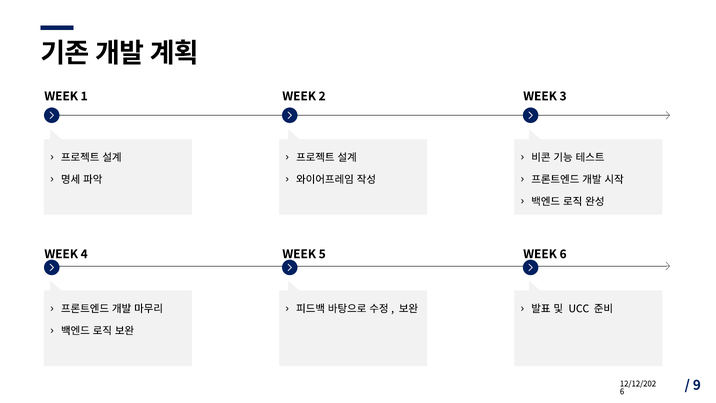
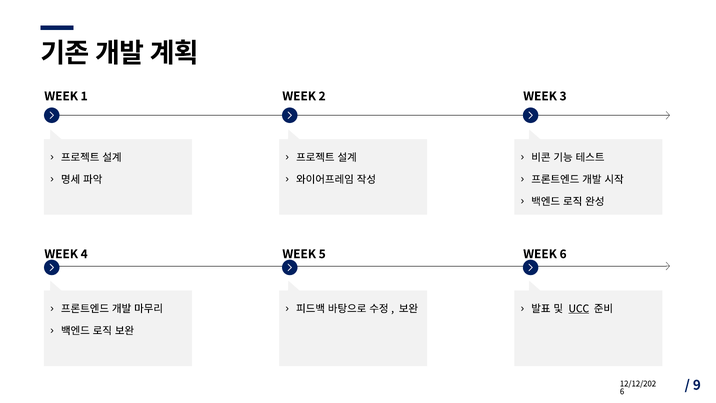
UCC underline: none -> present (579, 309)
